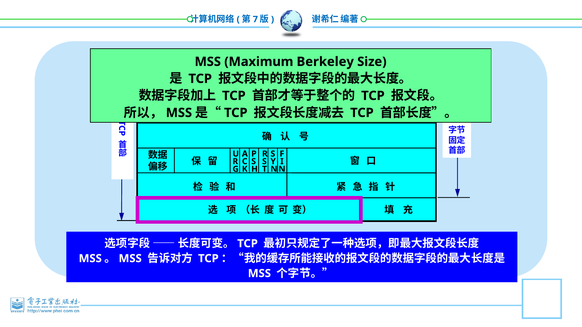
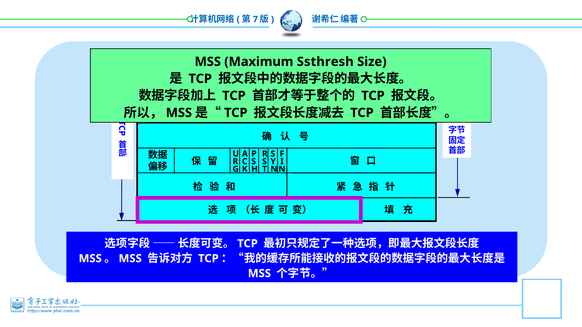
Berkeley: Berkeley -> Ssthresh (325, 62)
